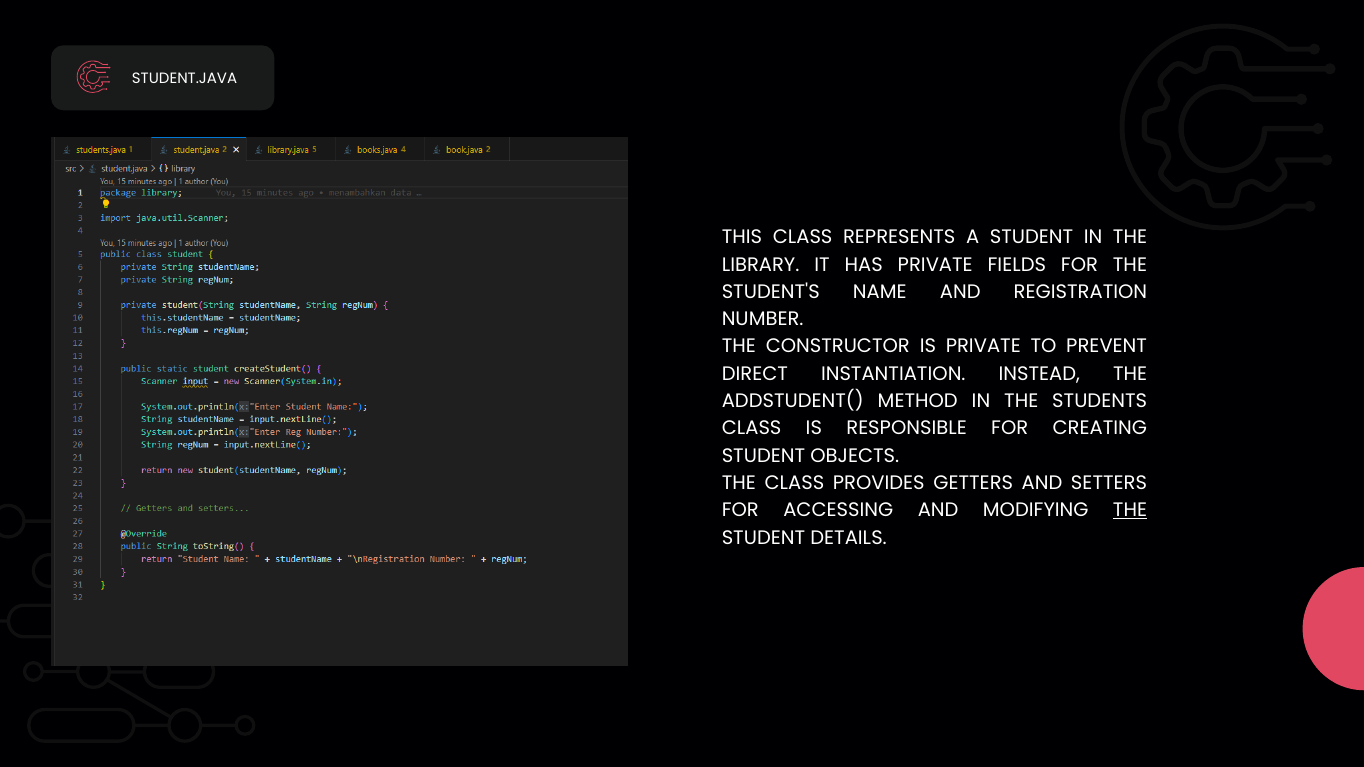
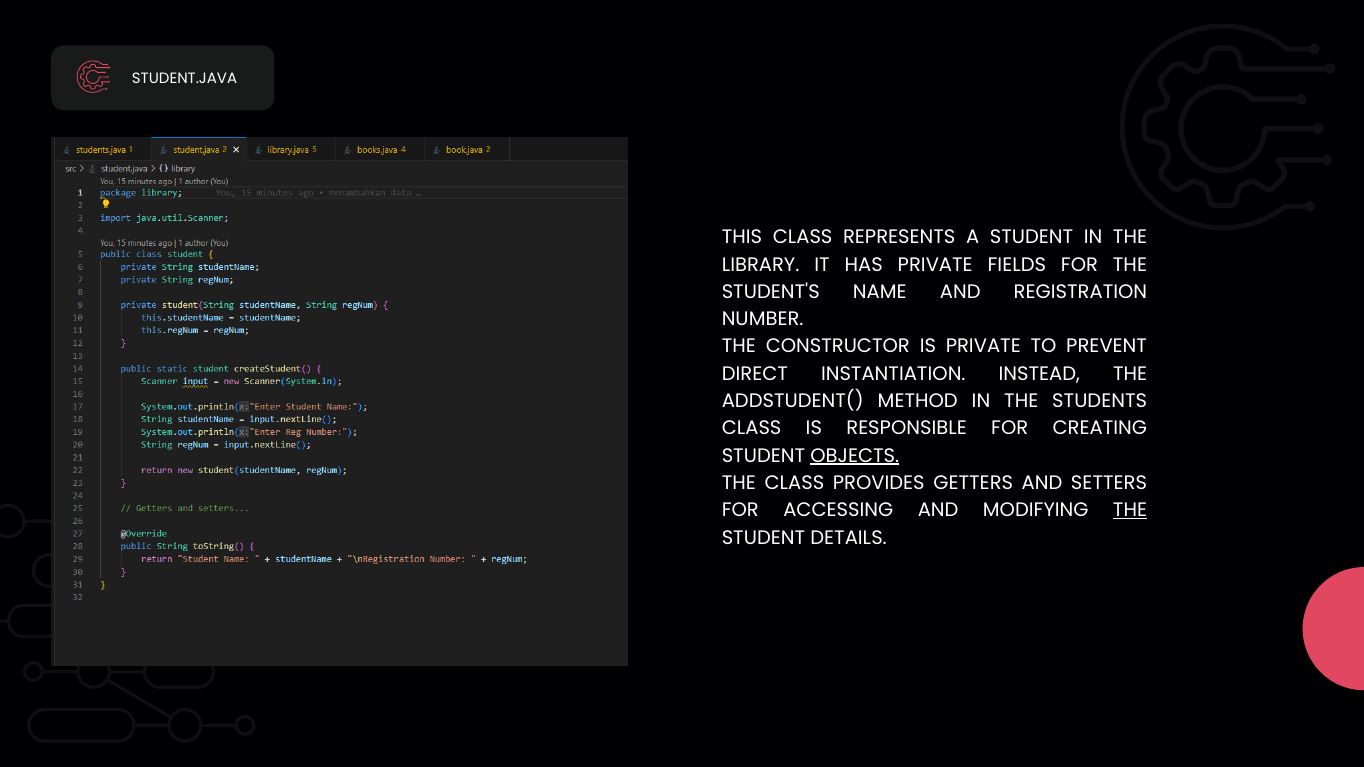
OBJECTS underline: none -> present (855, 456)
